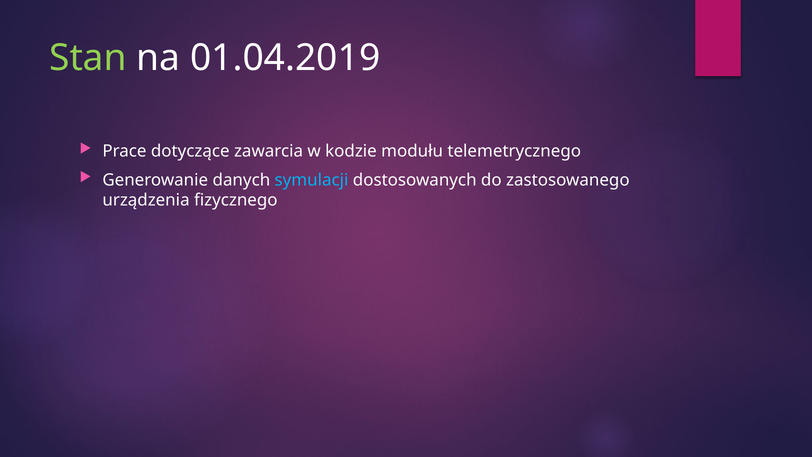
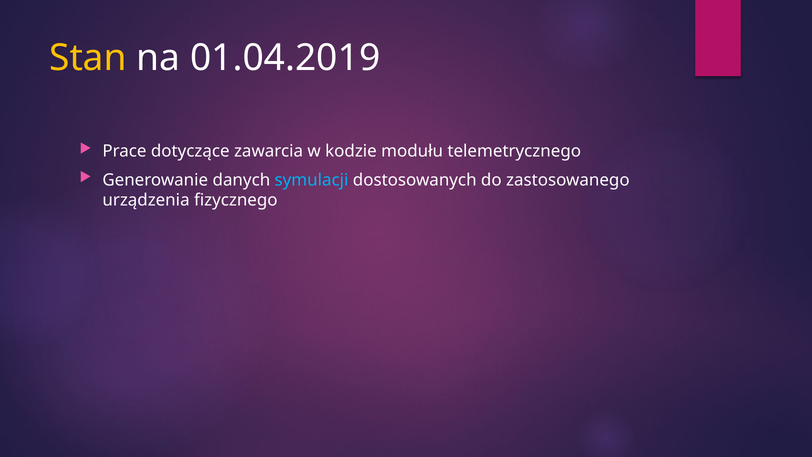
Stan colour: light green -> yellow (88, 58)
